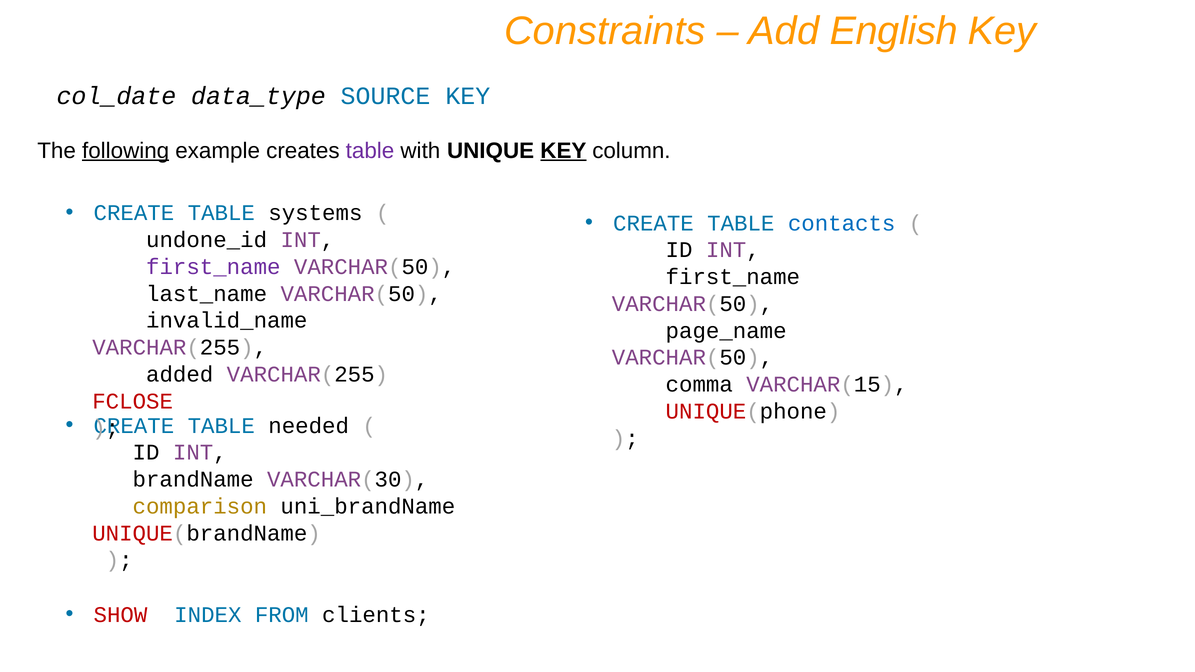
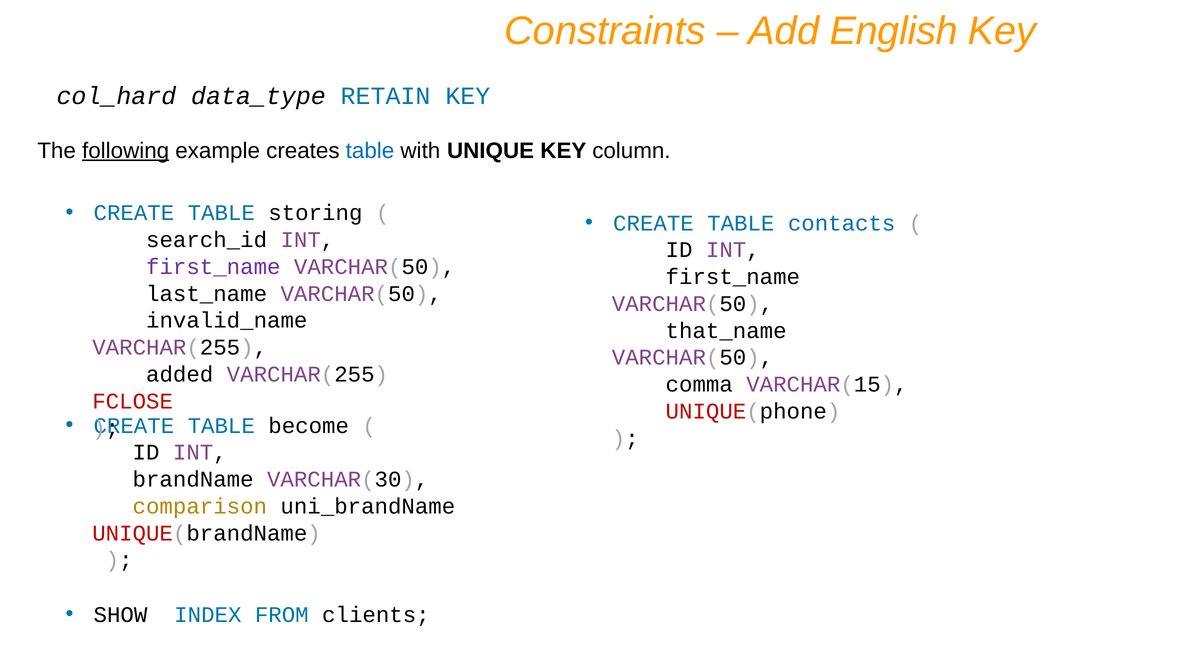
col_date: col_date -> col_hard (116, 96)
SOURCE: SOURCE -> RETAIN (386, 96)
table colour: purple -> blue (370, 151)
KEY underline: present -> none (563, 151)
systems: systems -> storing (315, 213)
undone_id: undone_id -> search_id (207, 240)
page_name: page_name -> that_name (726, 331)
needed: needed -> become (309, 426)
SHOW colour: red -> black (120, 615)
